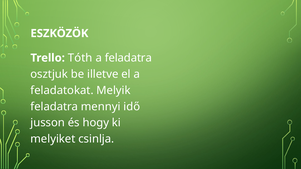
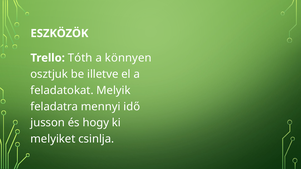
a feladatra: feladatra -> könnyen (128, 58)
